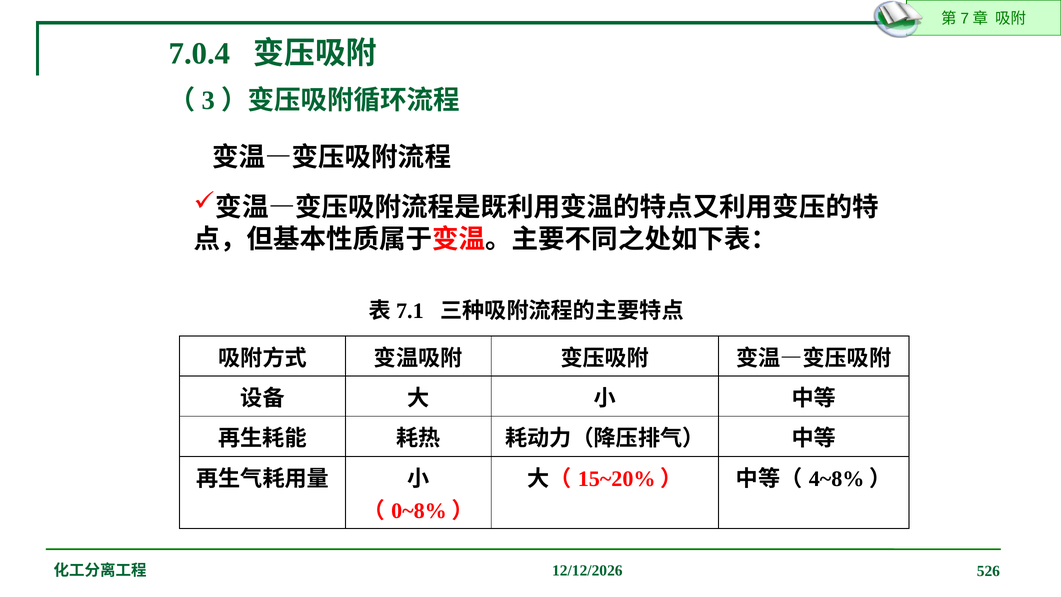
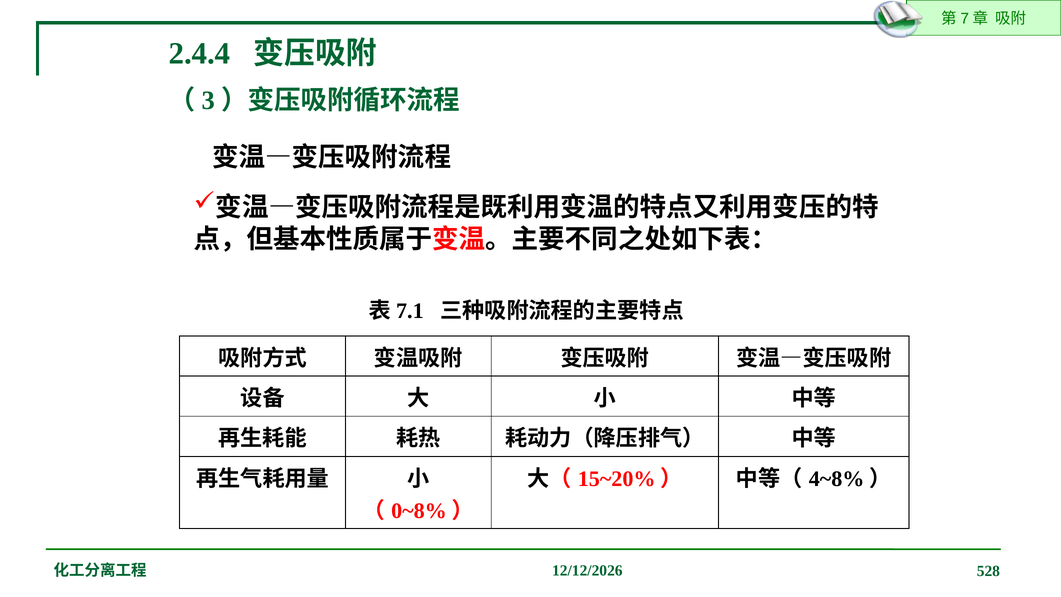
7.0.4: 7.0.4 -> 2.4.4 (199, 54)
526: 526 -> 528 (988, 571)
